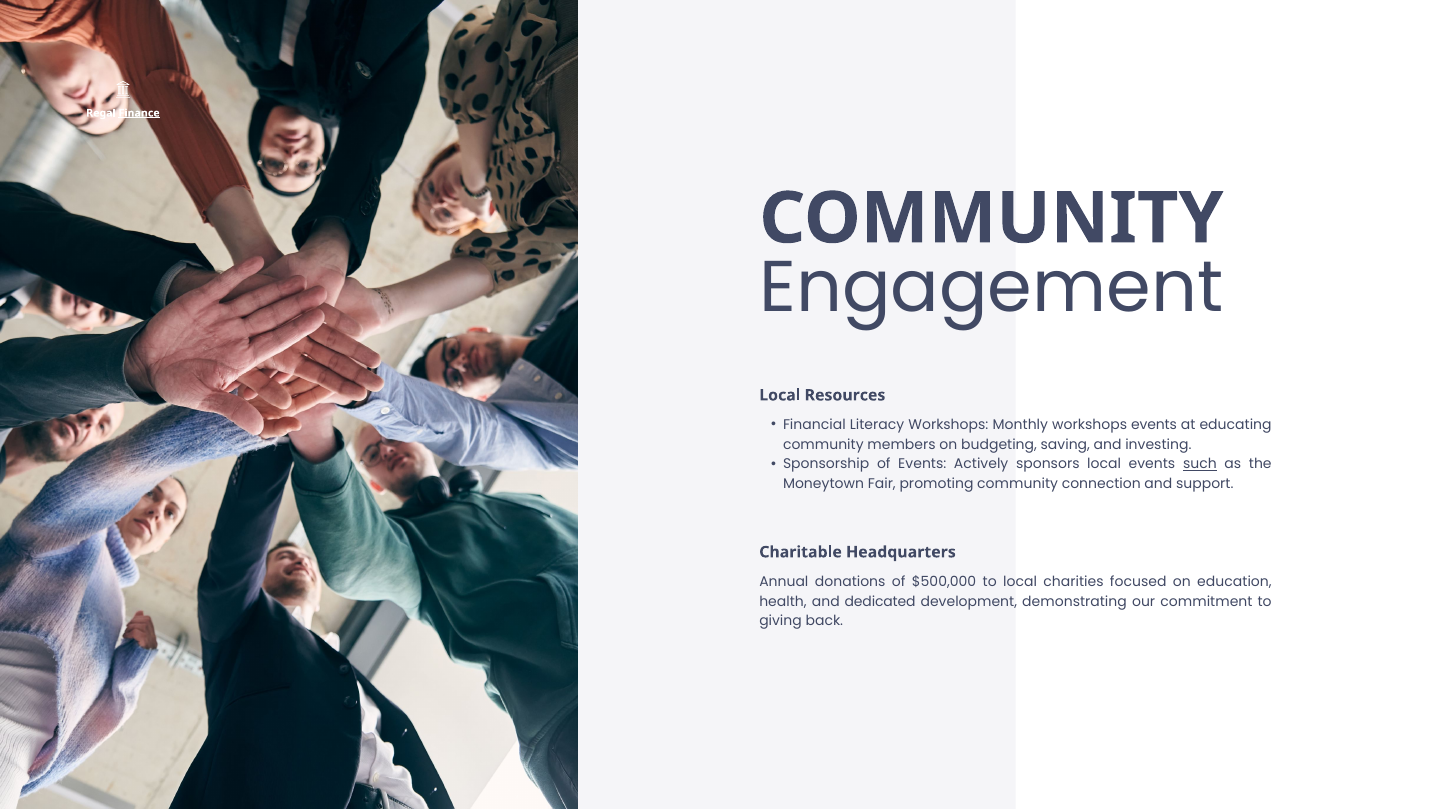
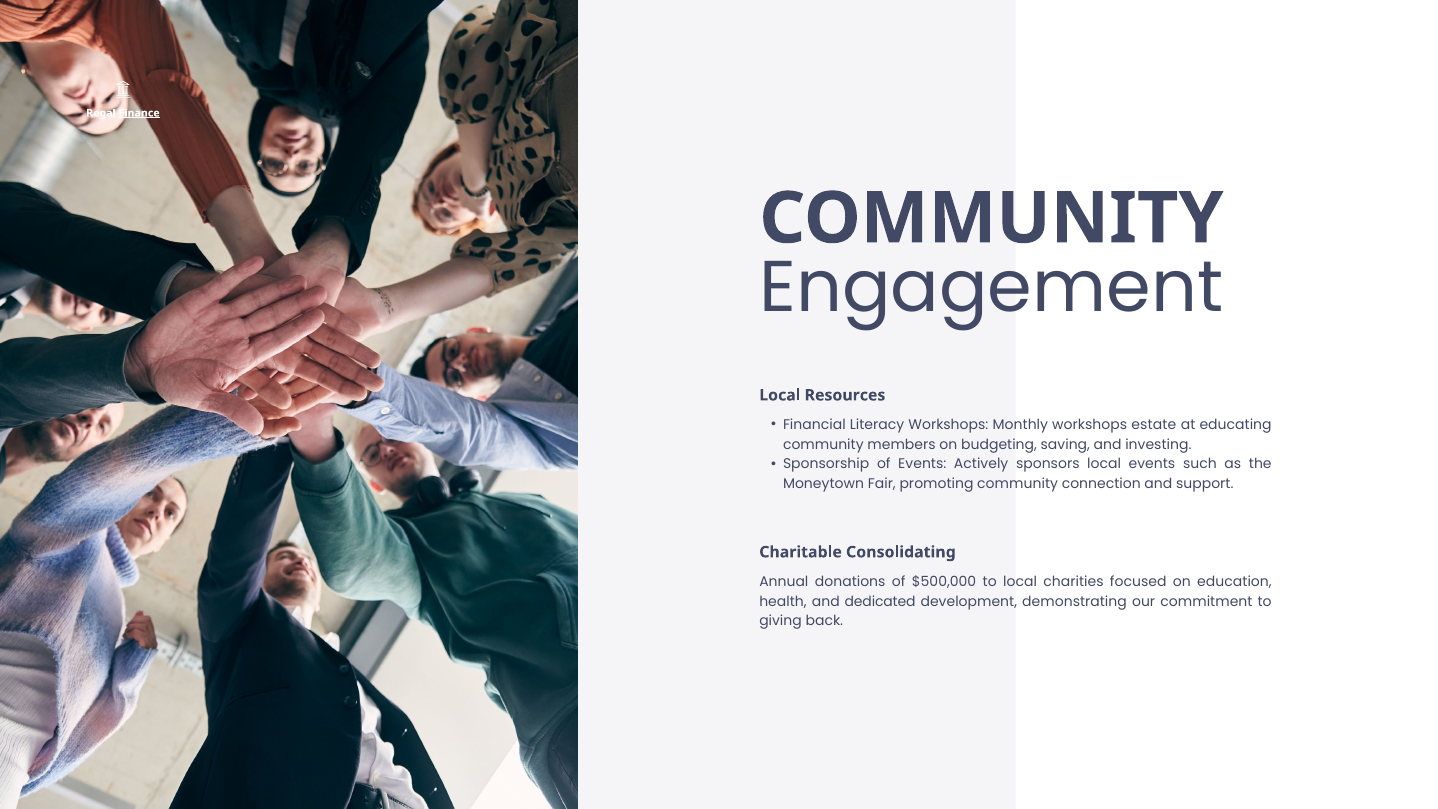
workshops events: events -> estate (1154, 425)
such underline: present -> none (1200, 464)
Headquarters: Headquarters -> Consolidating (901, 552)
